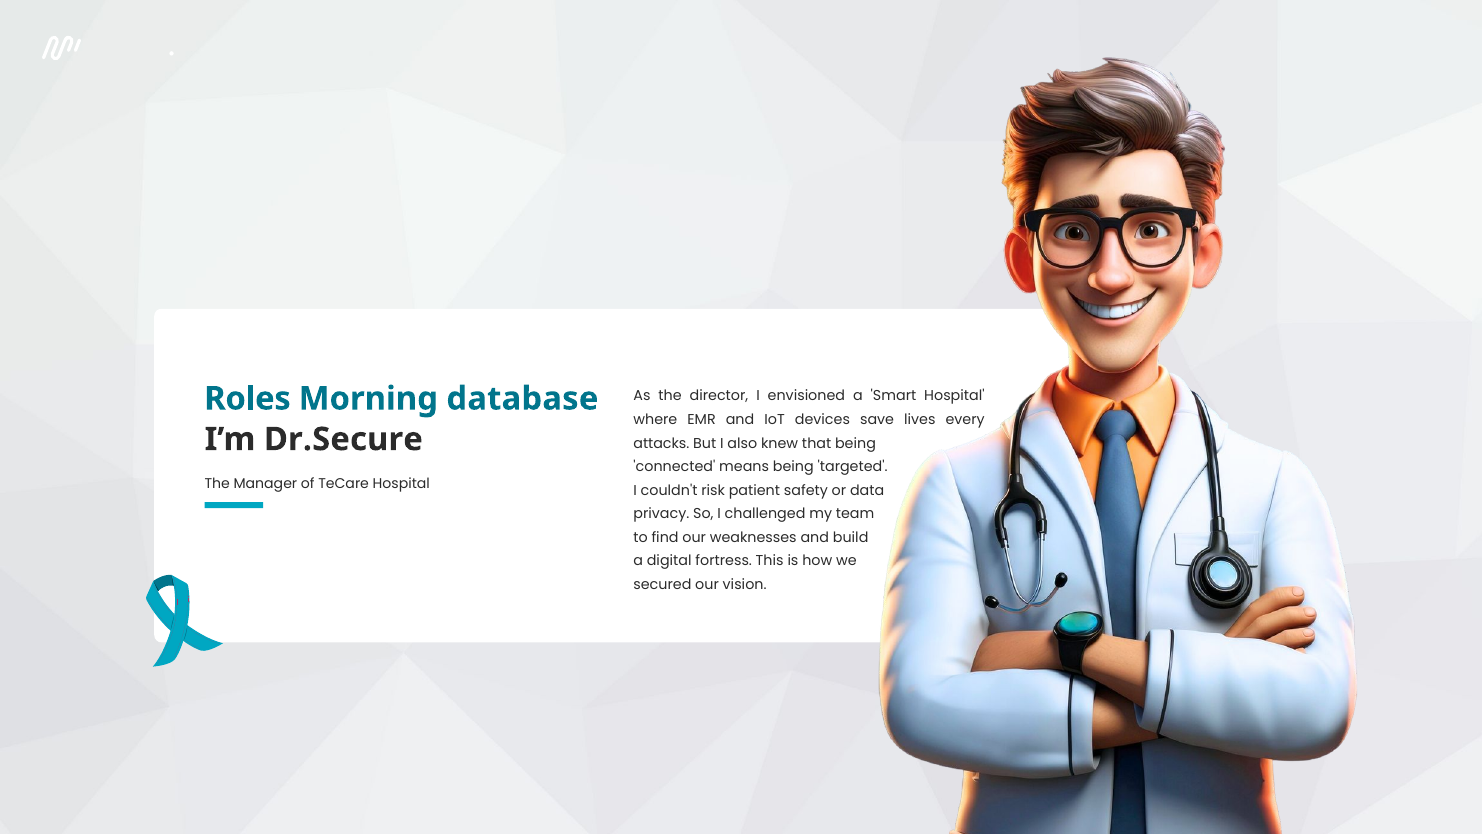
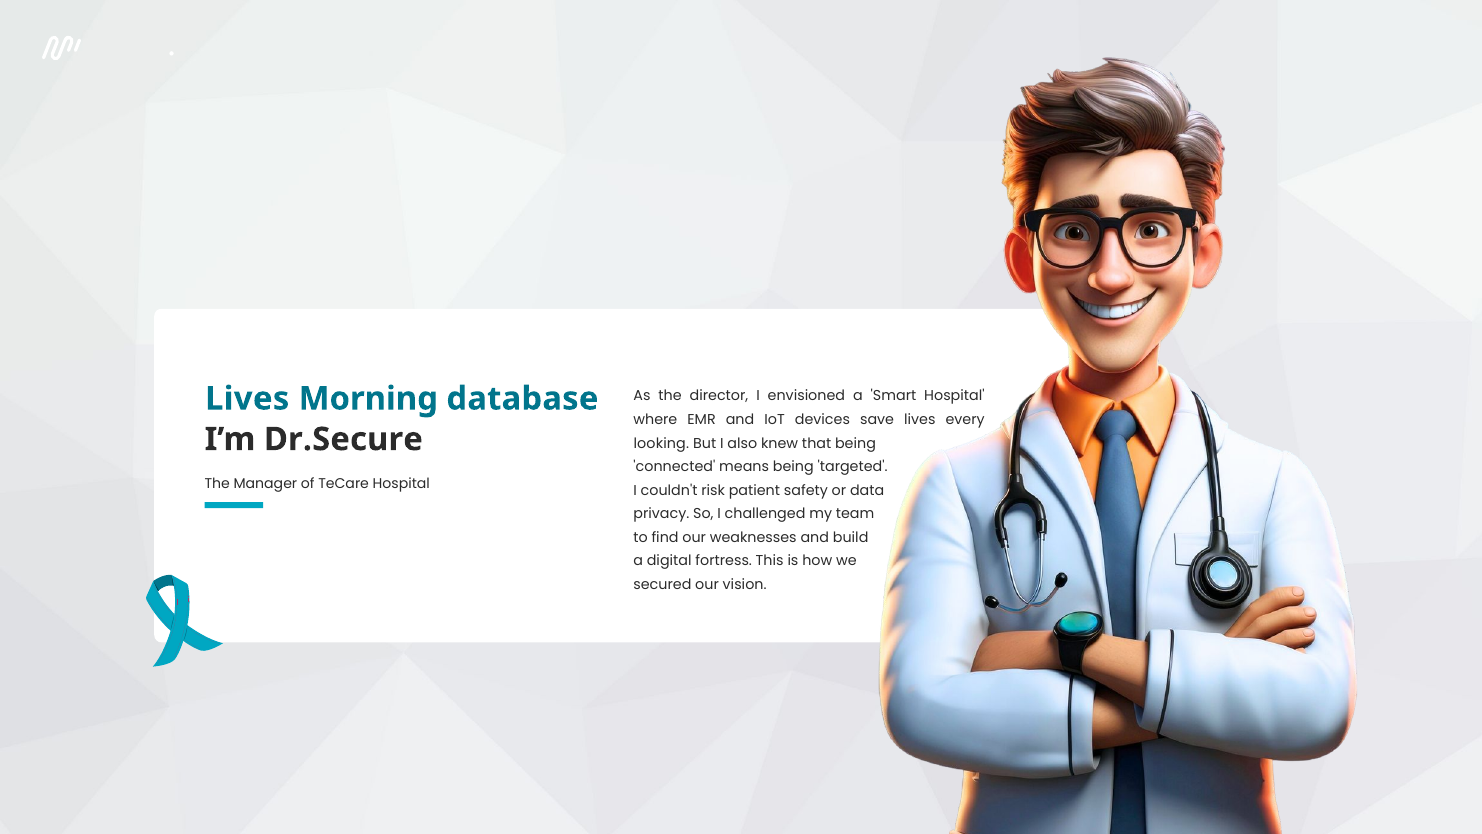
Roles: Roles -> Lives (247, 398)
attacks: attacks -> looking (661, 443)
